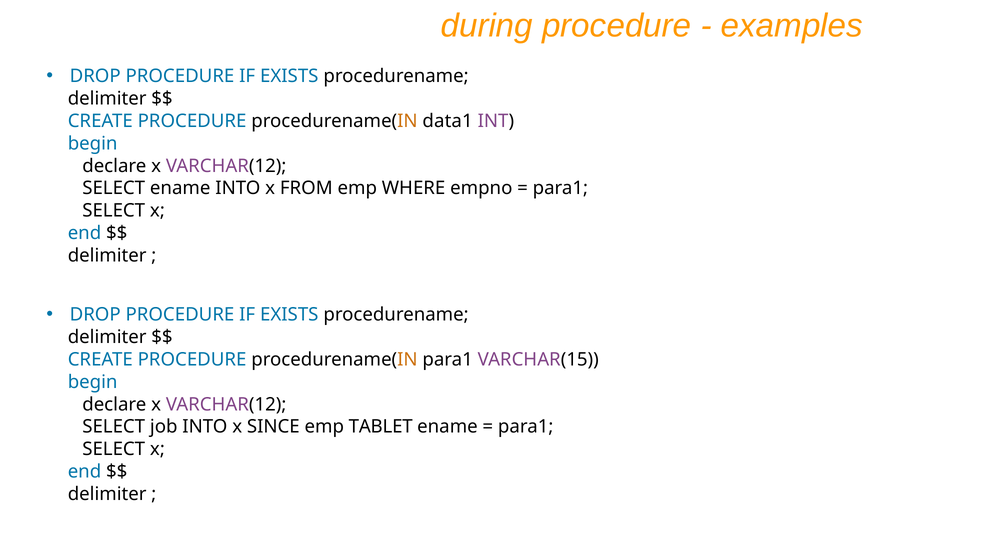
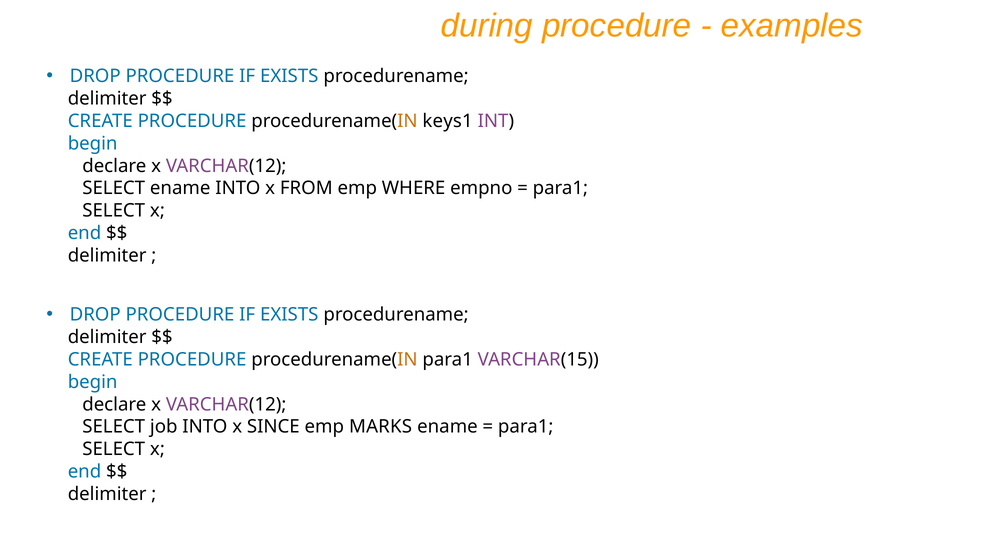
data1: data1 -> keys1 (448, 121)
TABLET: TABLET -> MARKS (381, 427)
